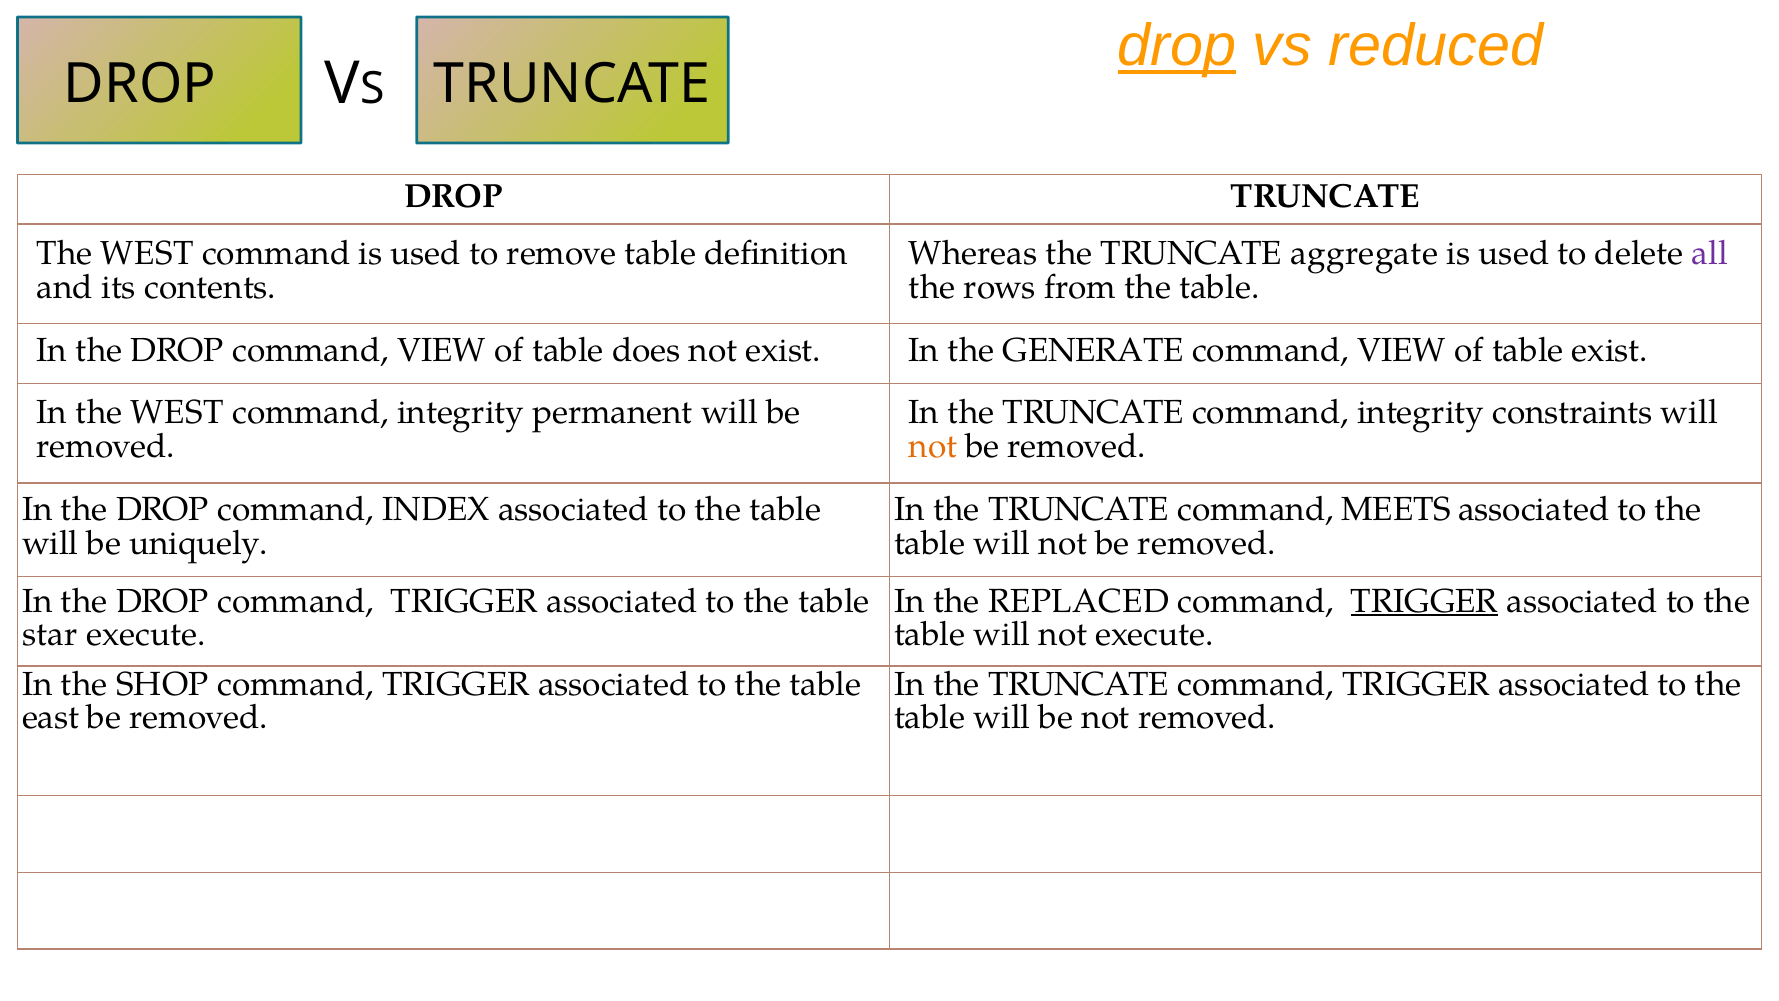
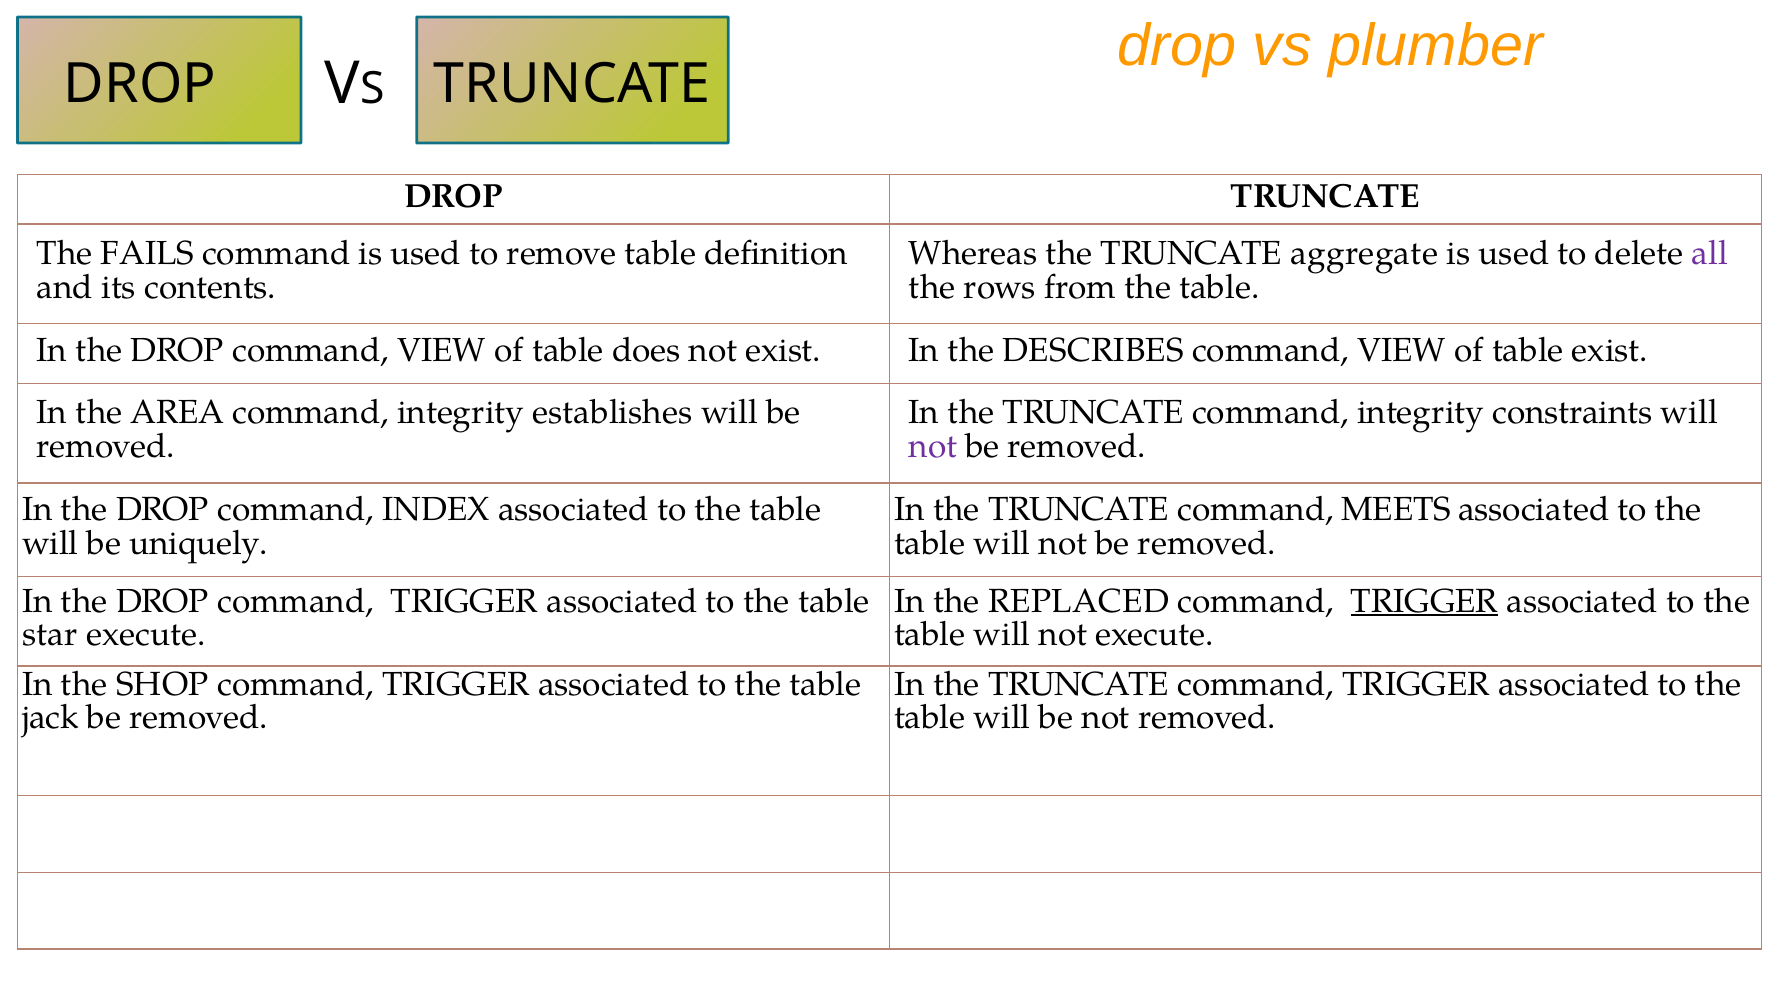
drop underline: present -> none (1177, 46)
reduced: reduced -> plumber (1436, 46)
WEST: WEST -> FAILS (147, 253)
GENERATE: GENERATE -> DESCRIBES (1093, 350)
In the WEST: WEST -> AREA (178, 413)
permanent: permanent -> establishes (612, 413)
not colour: orange -> purple (933, 446)
east: east -> jack (51, 717)
